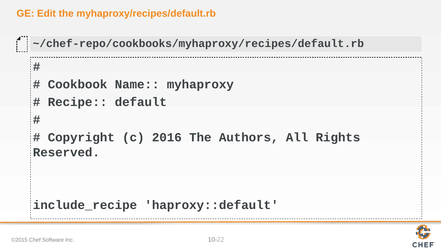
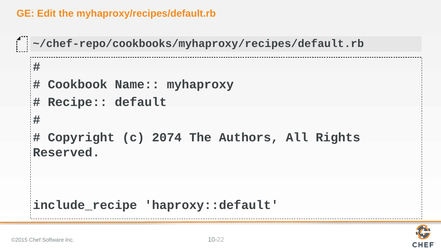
2016: 2016 -> 2074 (167, 137)
